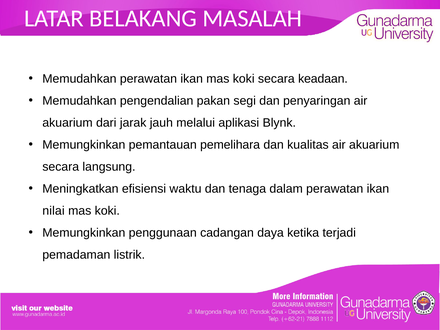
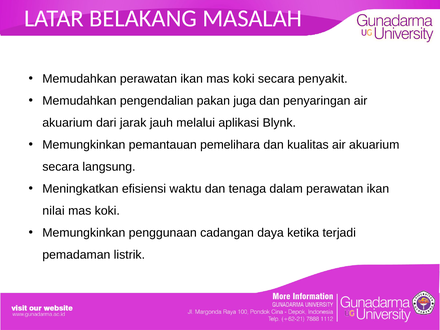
keadaan: keadaan -> penyakit (323, 79)
segi: segi -> juga (245, 101)
